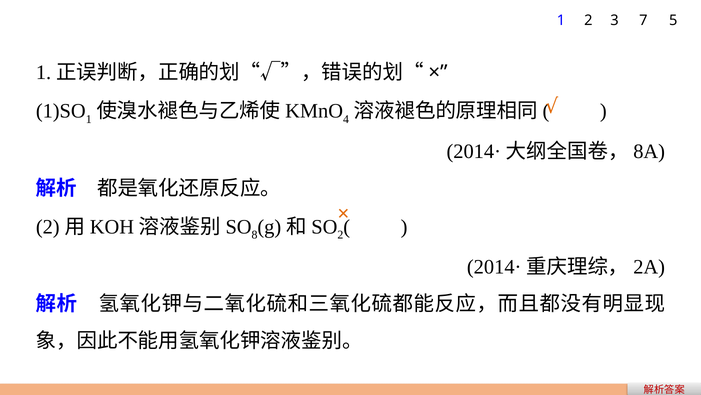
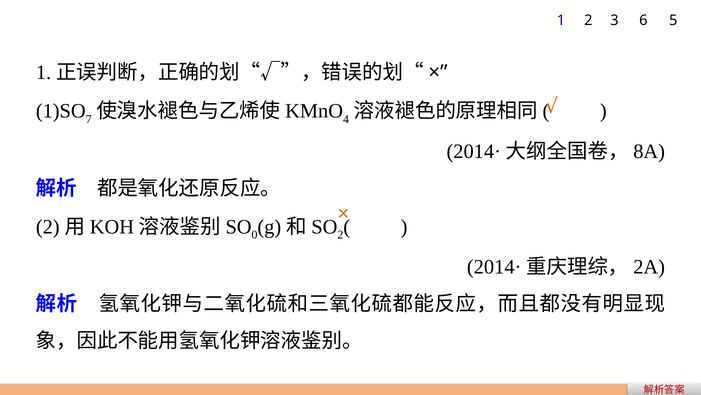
7: 7 -> 6 (643, 20)
1: 1 -> 7 (89, 119)
8: 8 -> 0 (254, 235)
